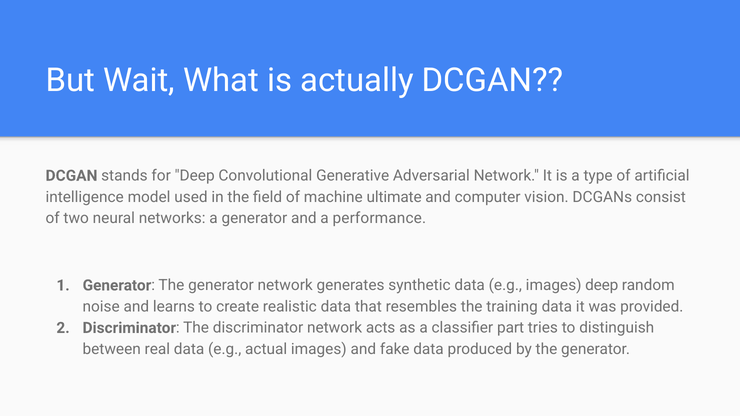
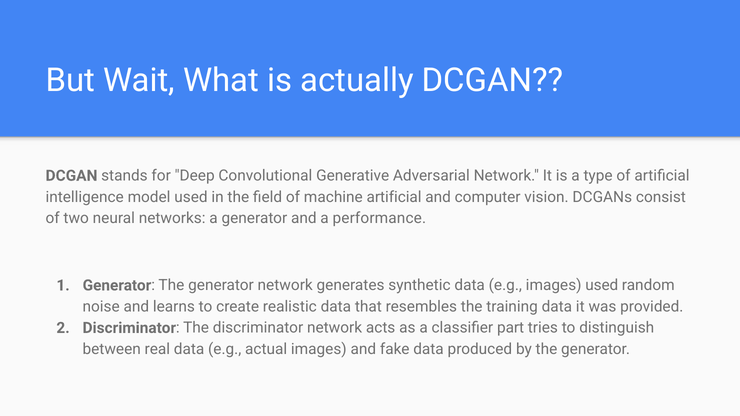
machine ultimate: ultimate -> artificial (394, 197)
images deep: deep -> used (602, 286)
